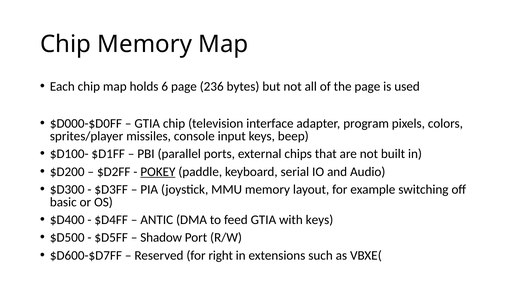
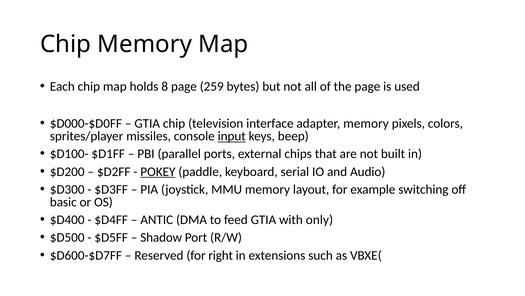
6: 6 -> 8 (165, 86)
236: 236 -> 259 (212, 86)
adapter program: program -> memory (366, 123)
input underline: none -> present (232, 136)
with keys: keys -> only (319, 219)
